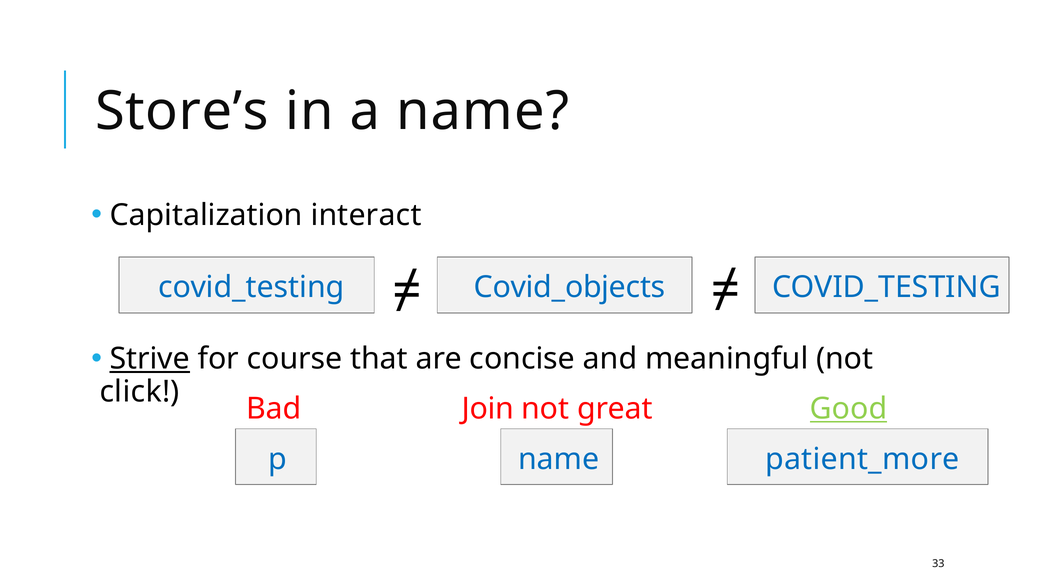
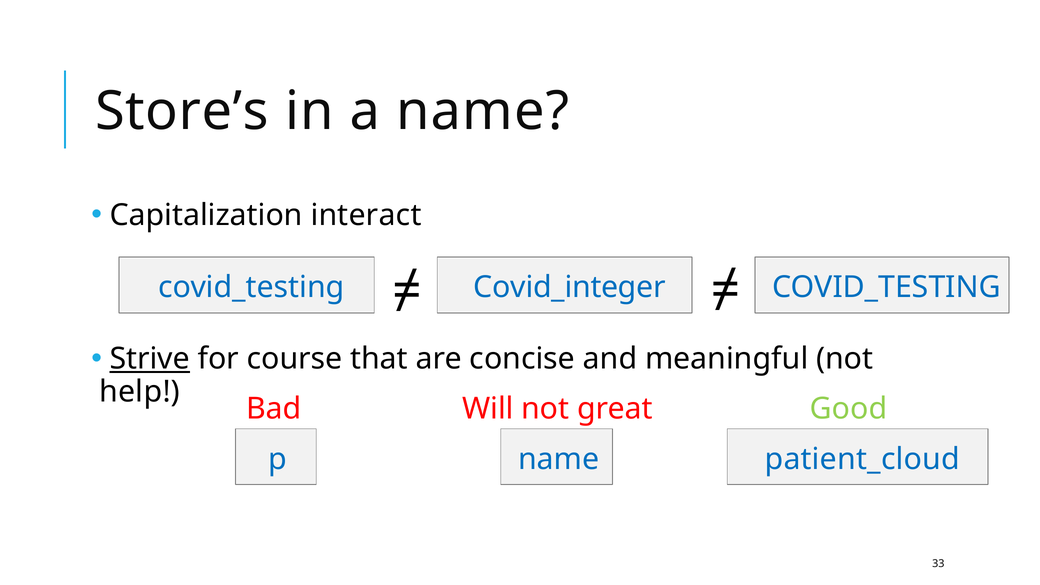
Covid_objects: Covid_objects -> Covid_integer (570, 287)
click: click -> help (140, 392)
Join: Join -> Will (488, 409)
Good underline: present -> none (849, 409)
patient_more: patient_more -> patient_cloud (862, 459)
